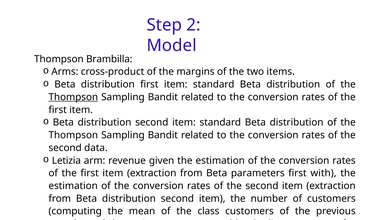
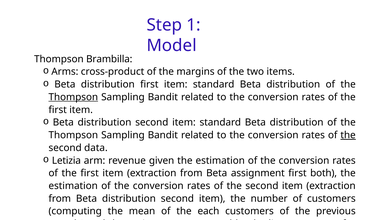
2: 2 -> 1 (194, 25)
the underline: none -> present (348, 135)
Beta parameters: parameters -> assignment (258, 173)
with: with -> both (324, 173)
the class: class -> each (208, 211)
